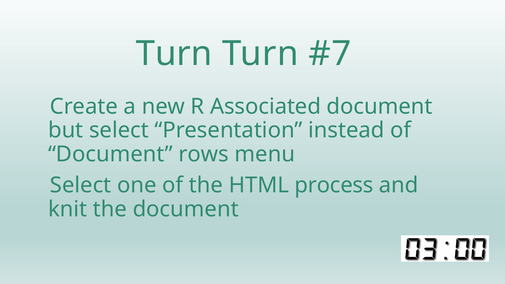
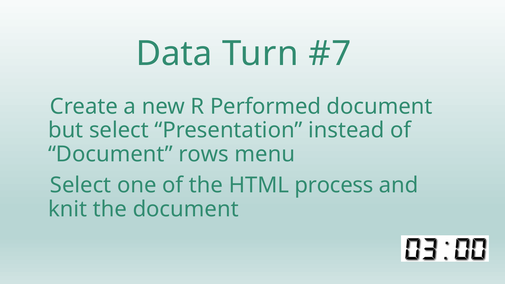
Turn: Turn -> Data (174, 54)
Associated: Associated -> Performed (266, 106)
